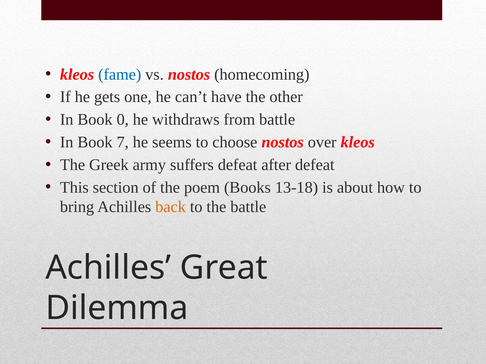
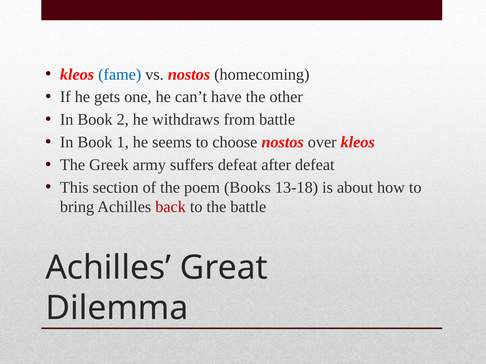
0: 0 -> 2 (123, 120)
7: 7 -> 1 (123, 142)
back colour: orange -> red (171, 207)
